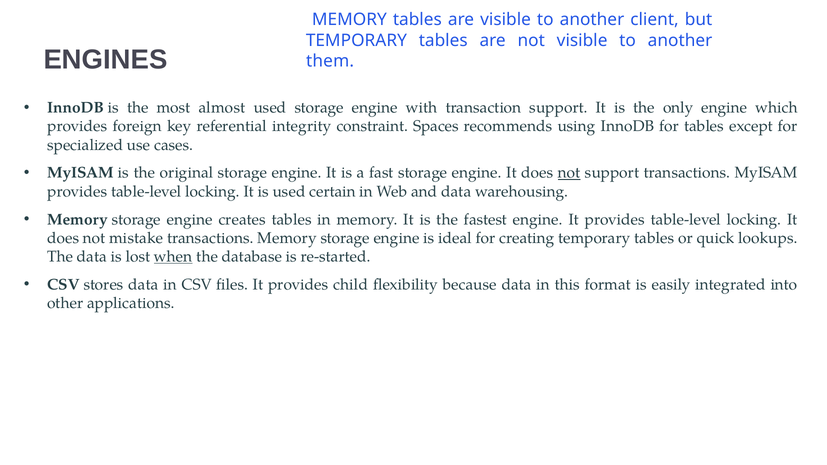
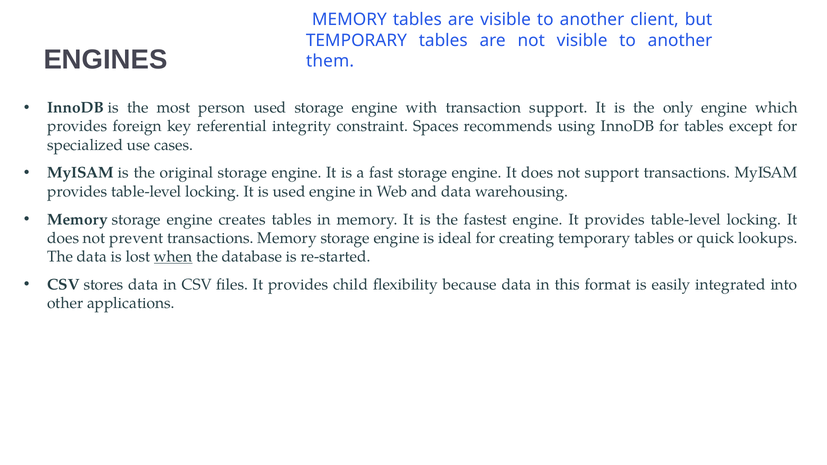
almost: almost -> person (222, 108)
not underline: present -> none (569, 173)
used certain: certain -> engine (332, 192)
mistake: mistake -> prevent (136, 238)
